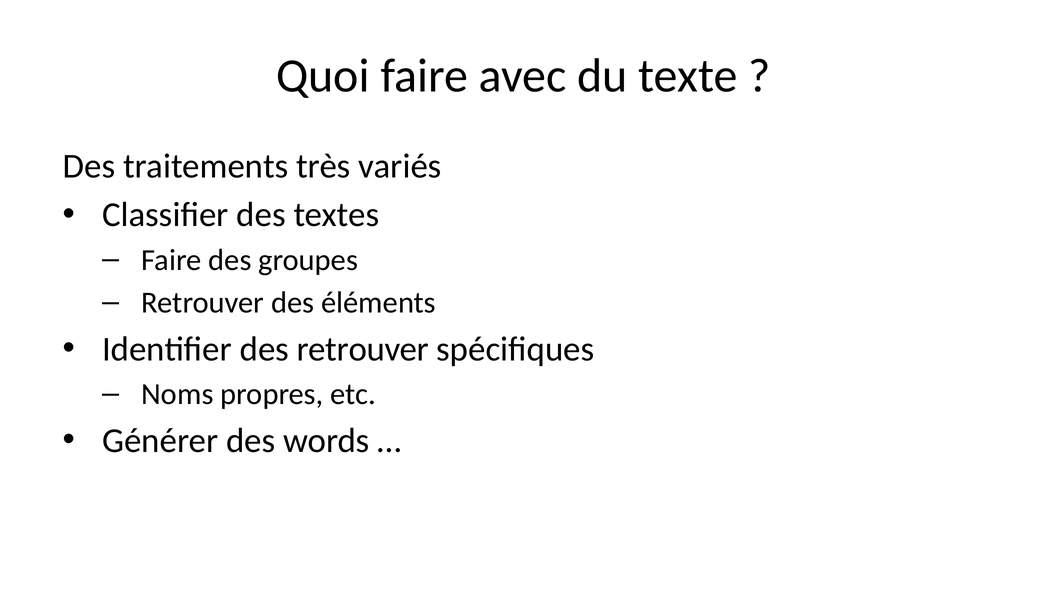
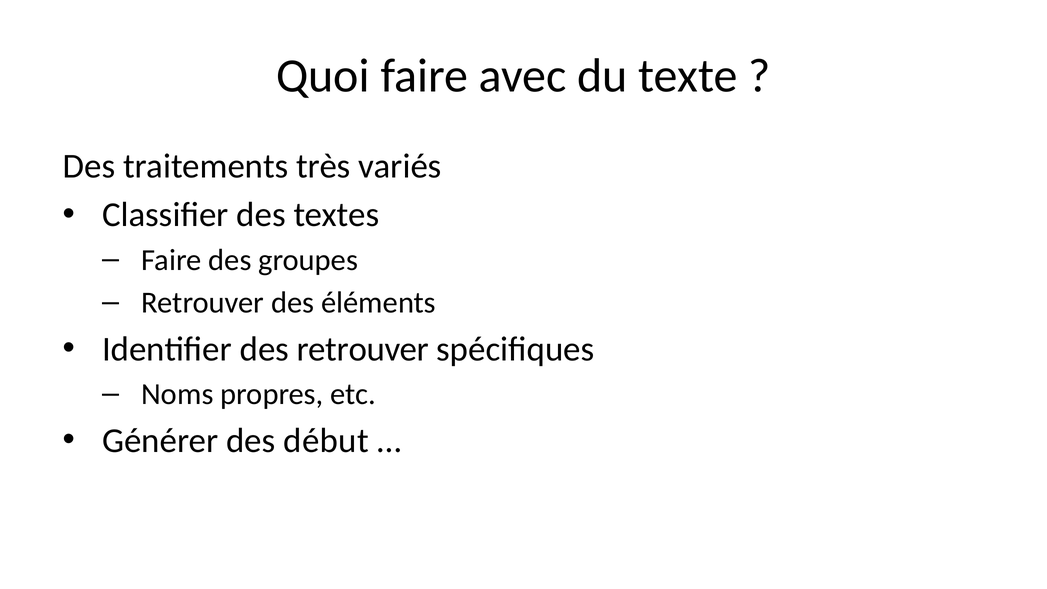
words: words -> début (326, 441)
